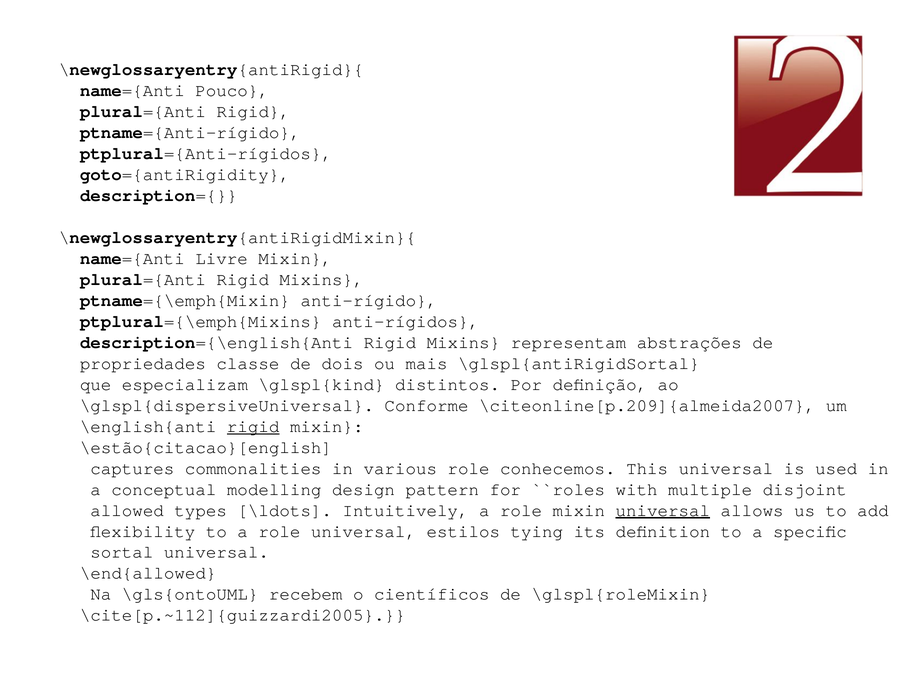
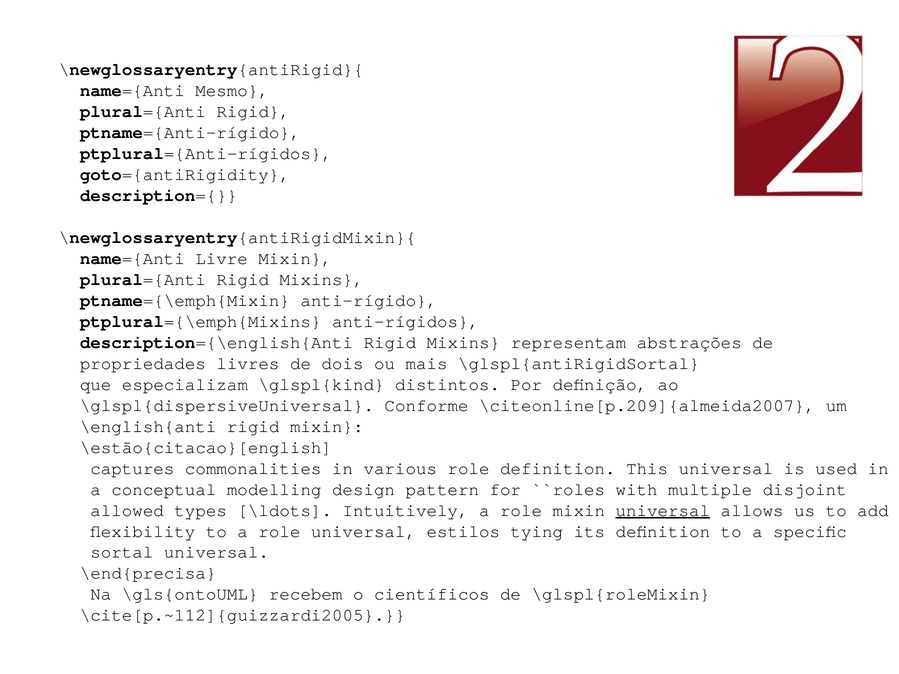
Pouco: Pouco -> Mesmo (232, 91)
classe: classe -> livres (248, 364)
rigid underline: present -> none (253, 426)
role conhecemos: conhecemos -> definition (558, 468)
\end{allowed: \end{allowed -> \end{precisa (148, 573)
